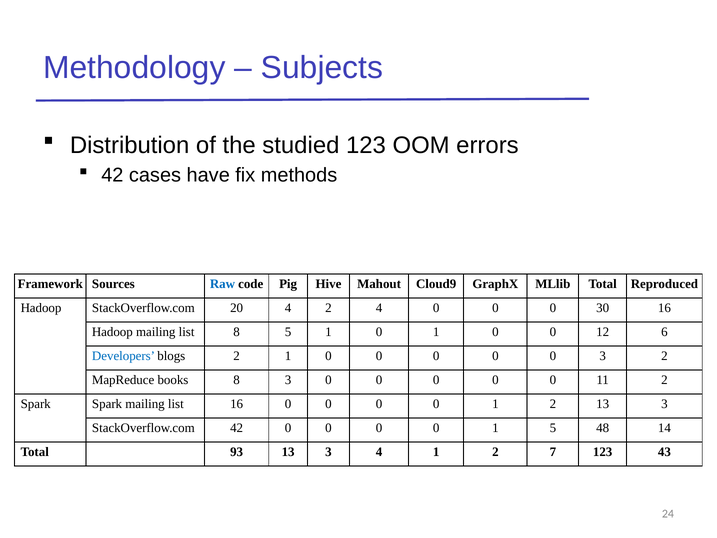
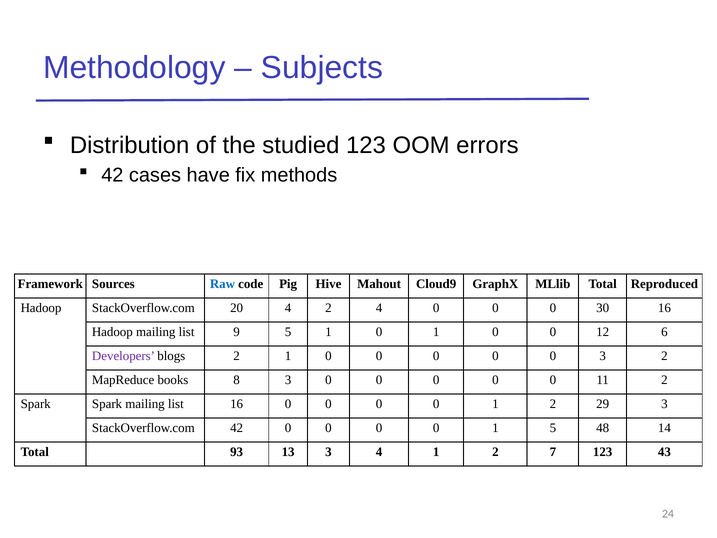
list 8: 8 -> 9 (237, 332)
Developers colour: blue -> purple (124, 356)
2 13: 13 -> 29 (603, 404)
